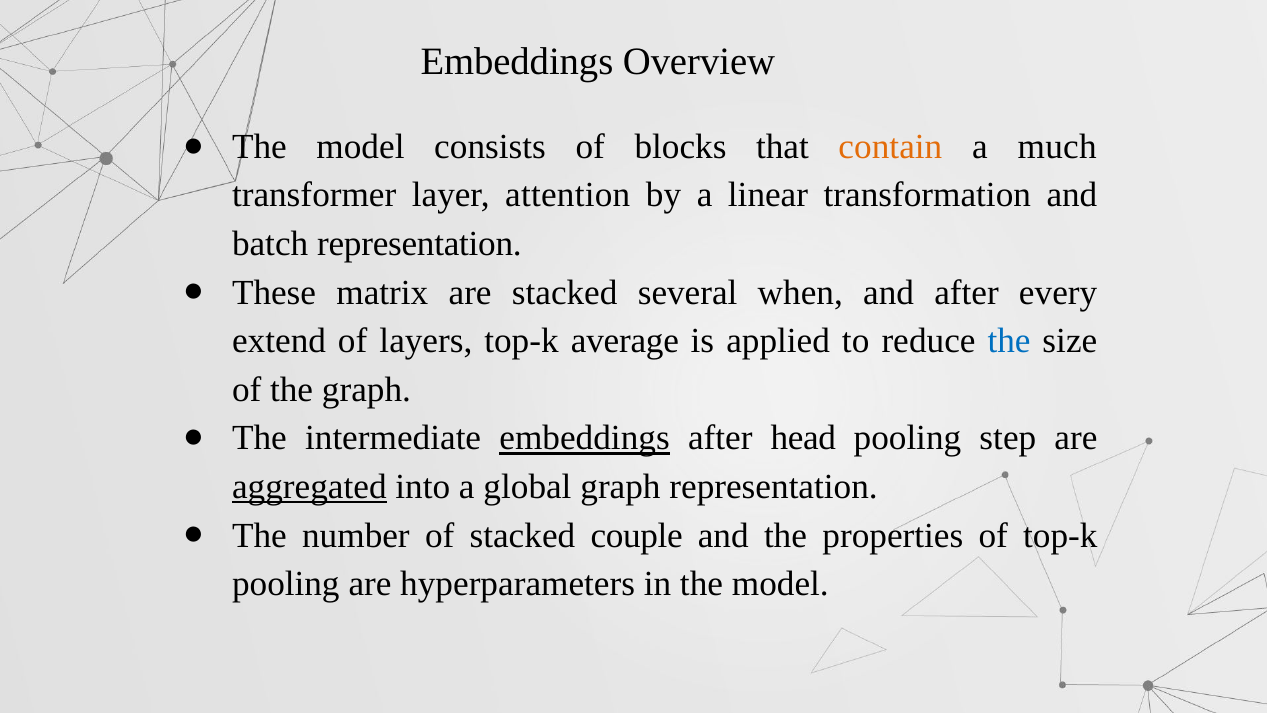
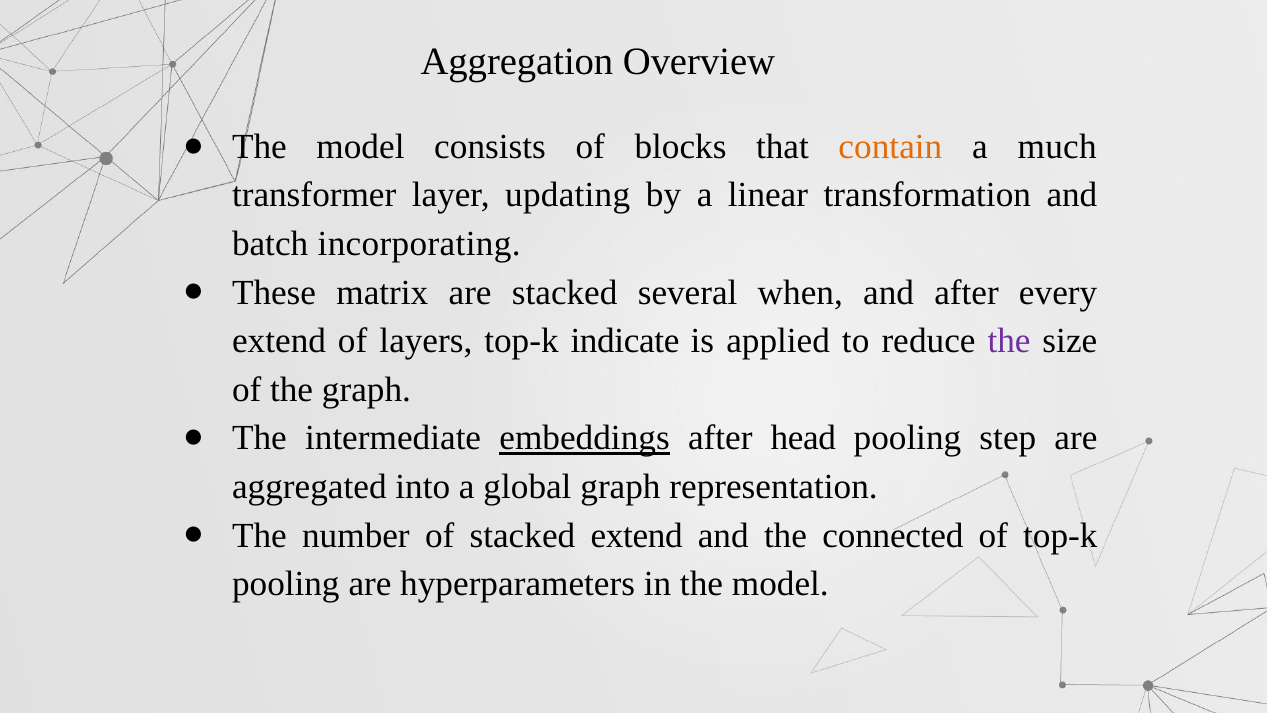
Embeddings: Embeddings -> Aggregation (517, 62)
attention: attention -> updating (568, 195)
batch representation: representation -> incorporating (419, 244)
average: average -> indicate (625, 341)
the colour: blue -> purple (1009, 341)
aggregated underline: present -> none (309, 487)
stacked couple: couple -> extend (637, 535)
properties: properties -> connected (893, 535)
